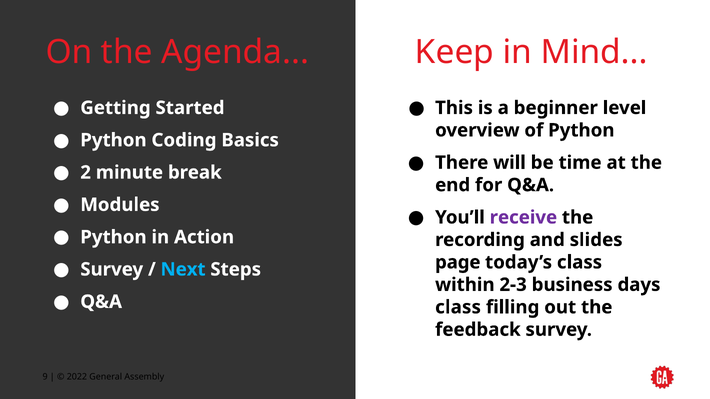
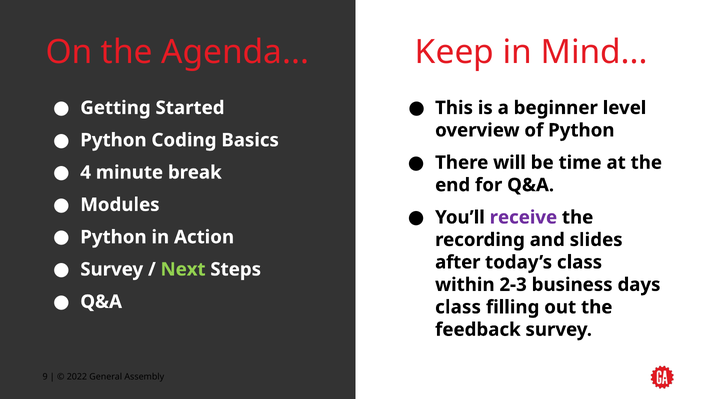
2: 2 -> 4 (86, 173)
page: page -> after (458, 263)
Next colour: light blue -> light green (183, 270)
